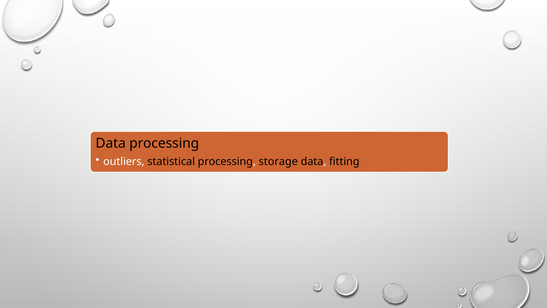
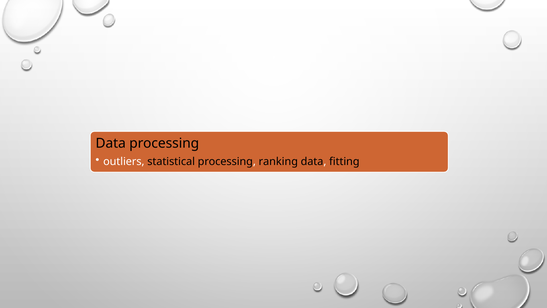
storage: storage -> ranking (278, 161)
